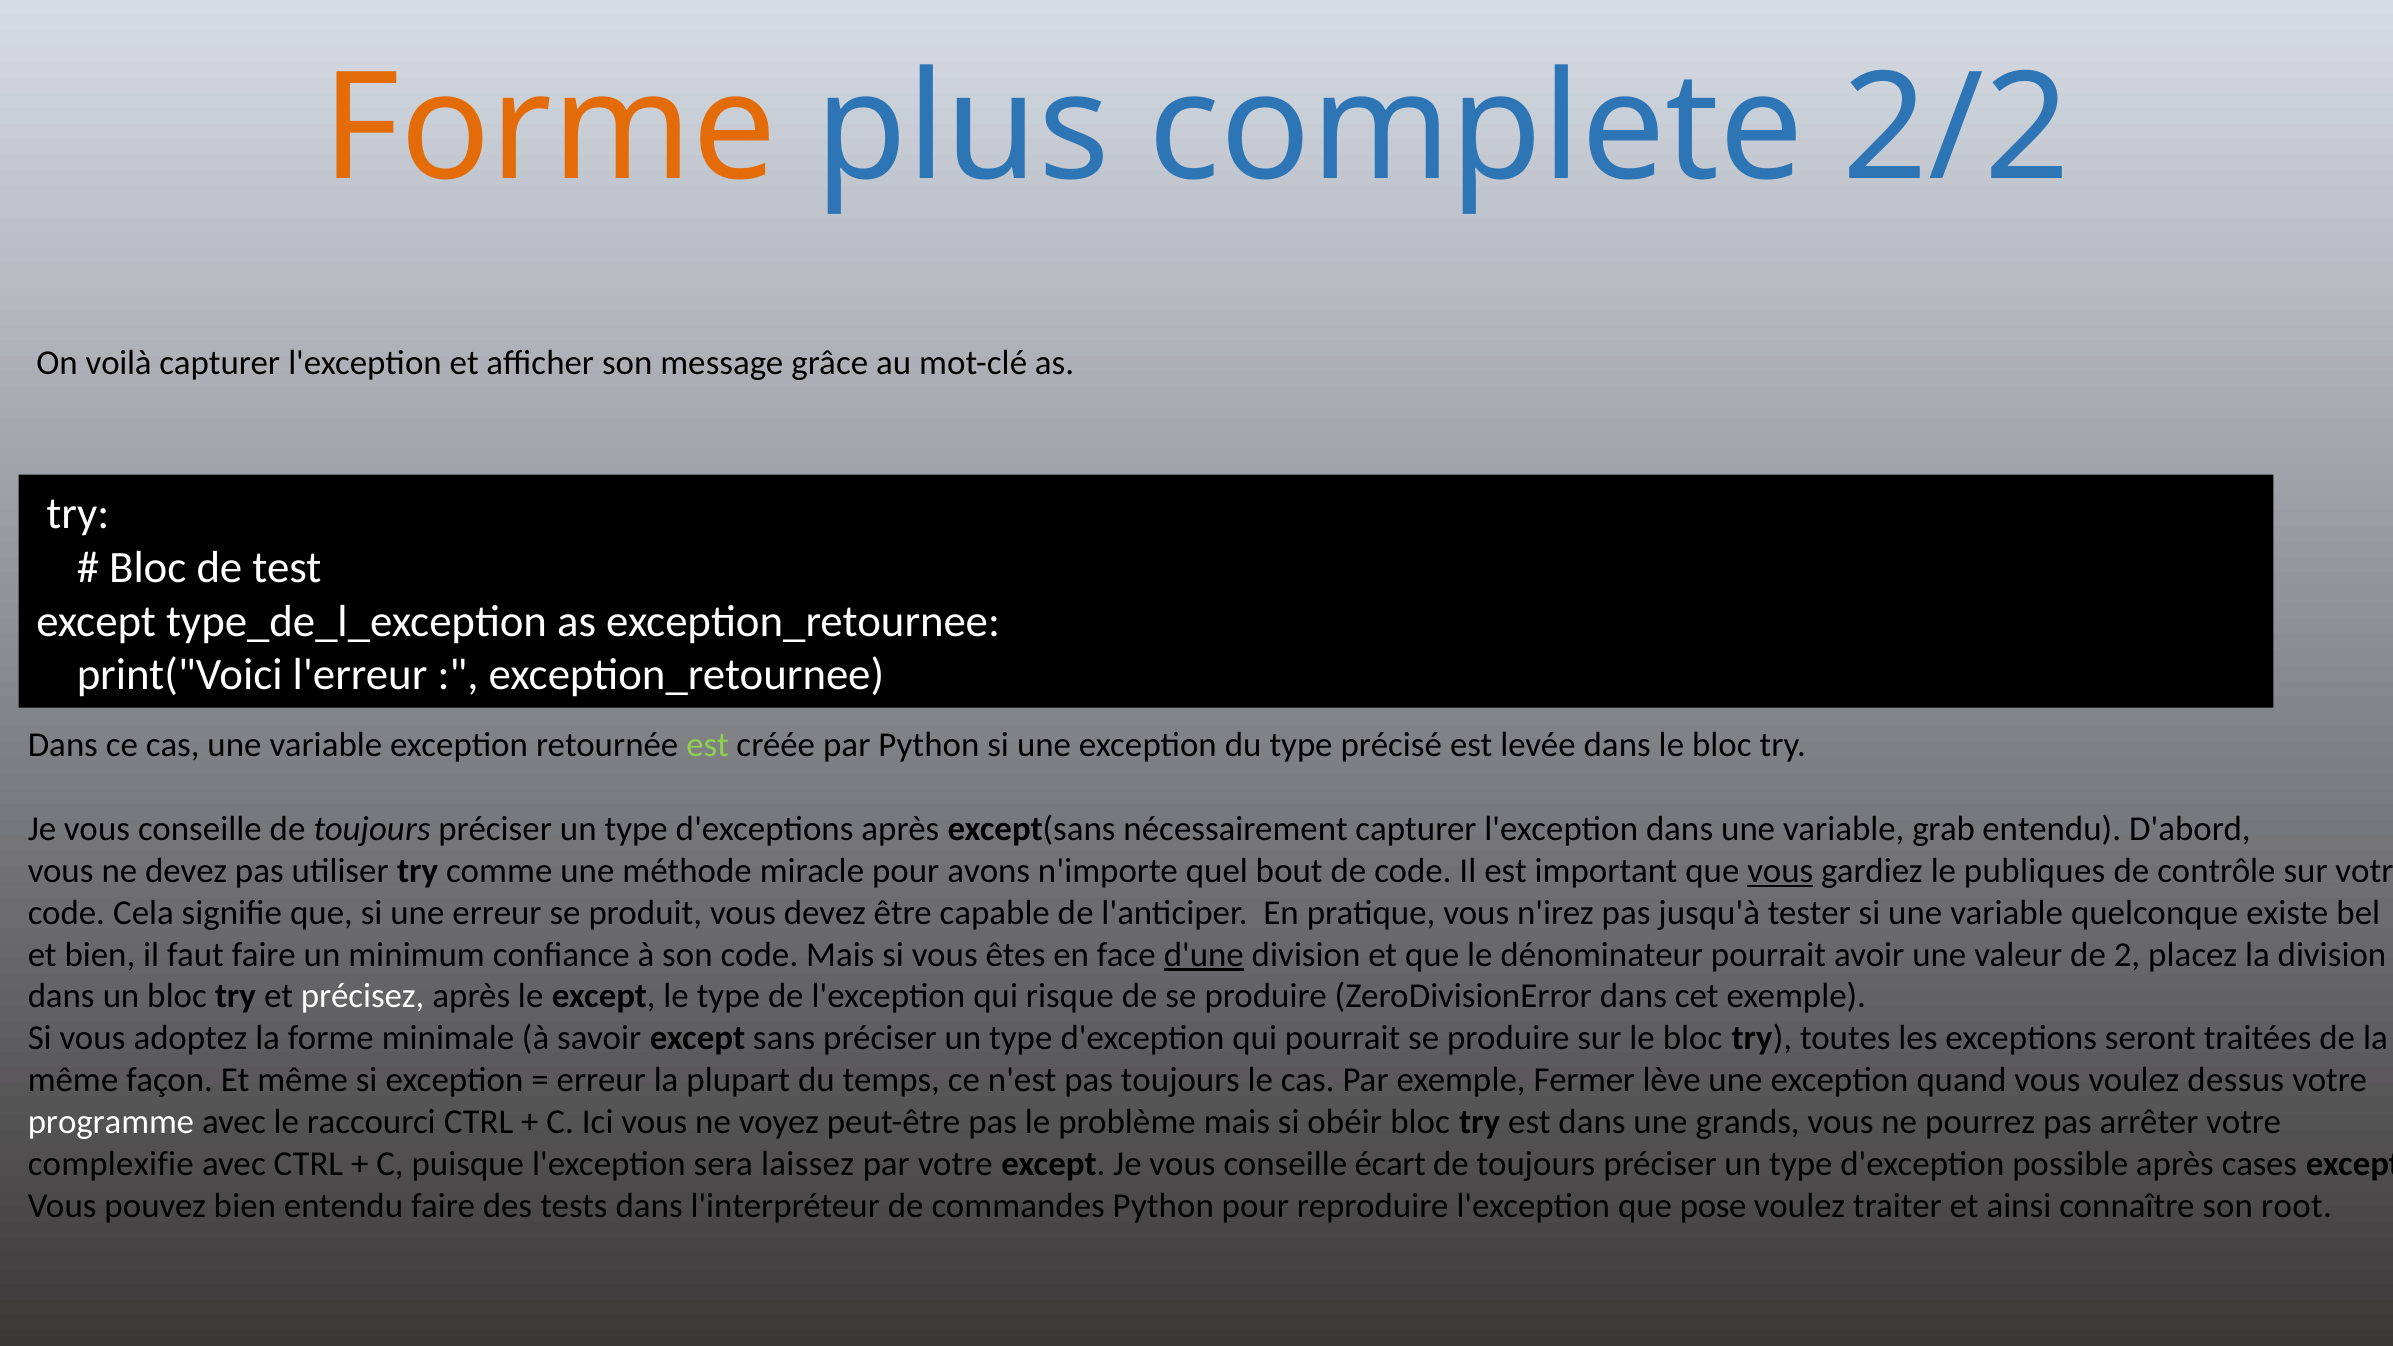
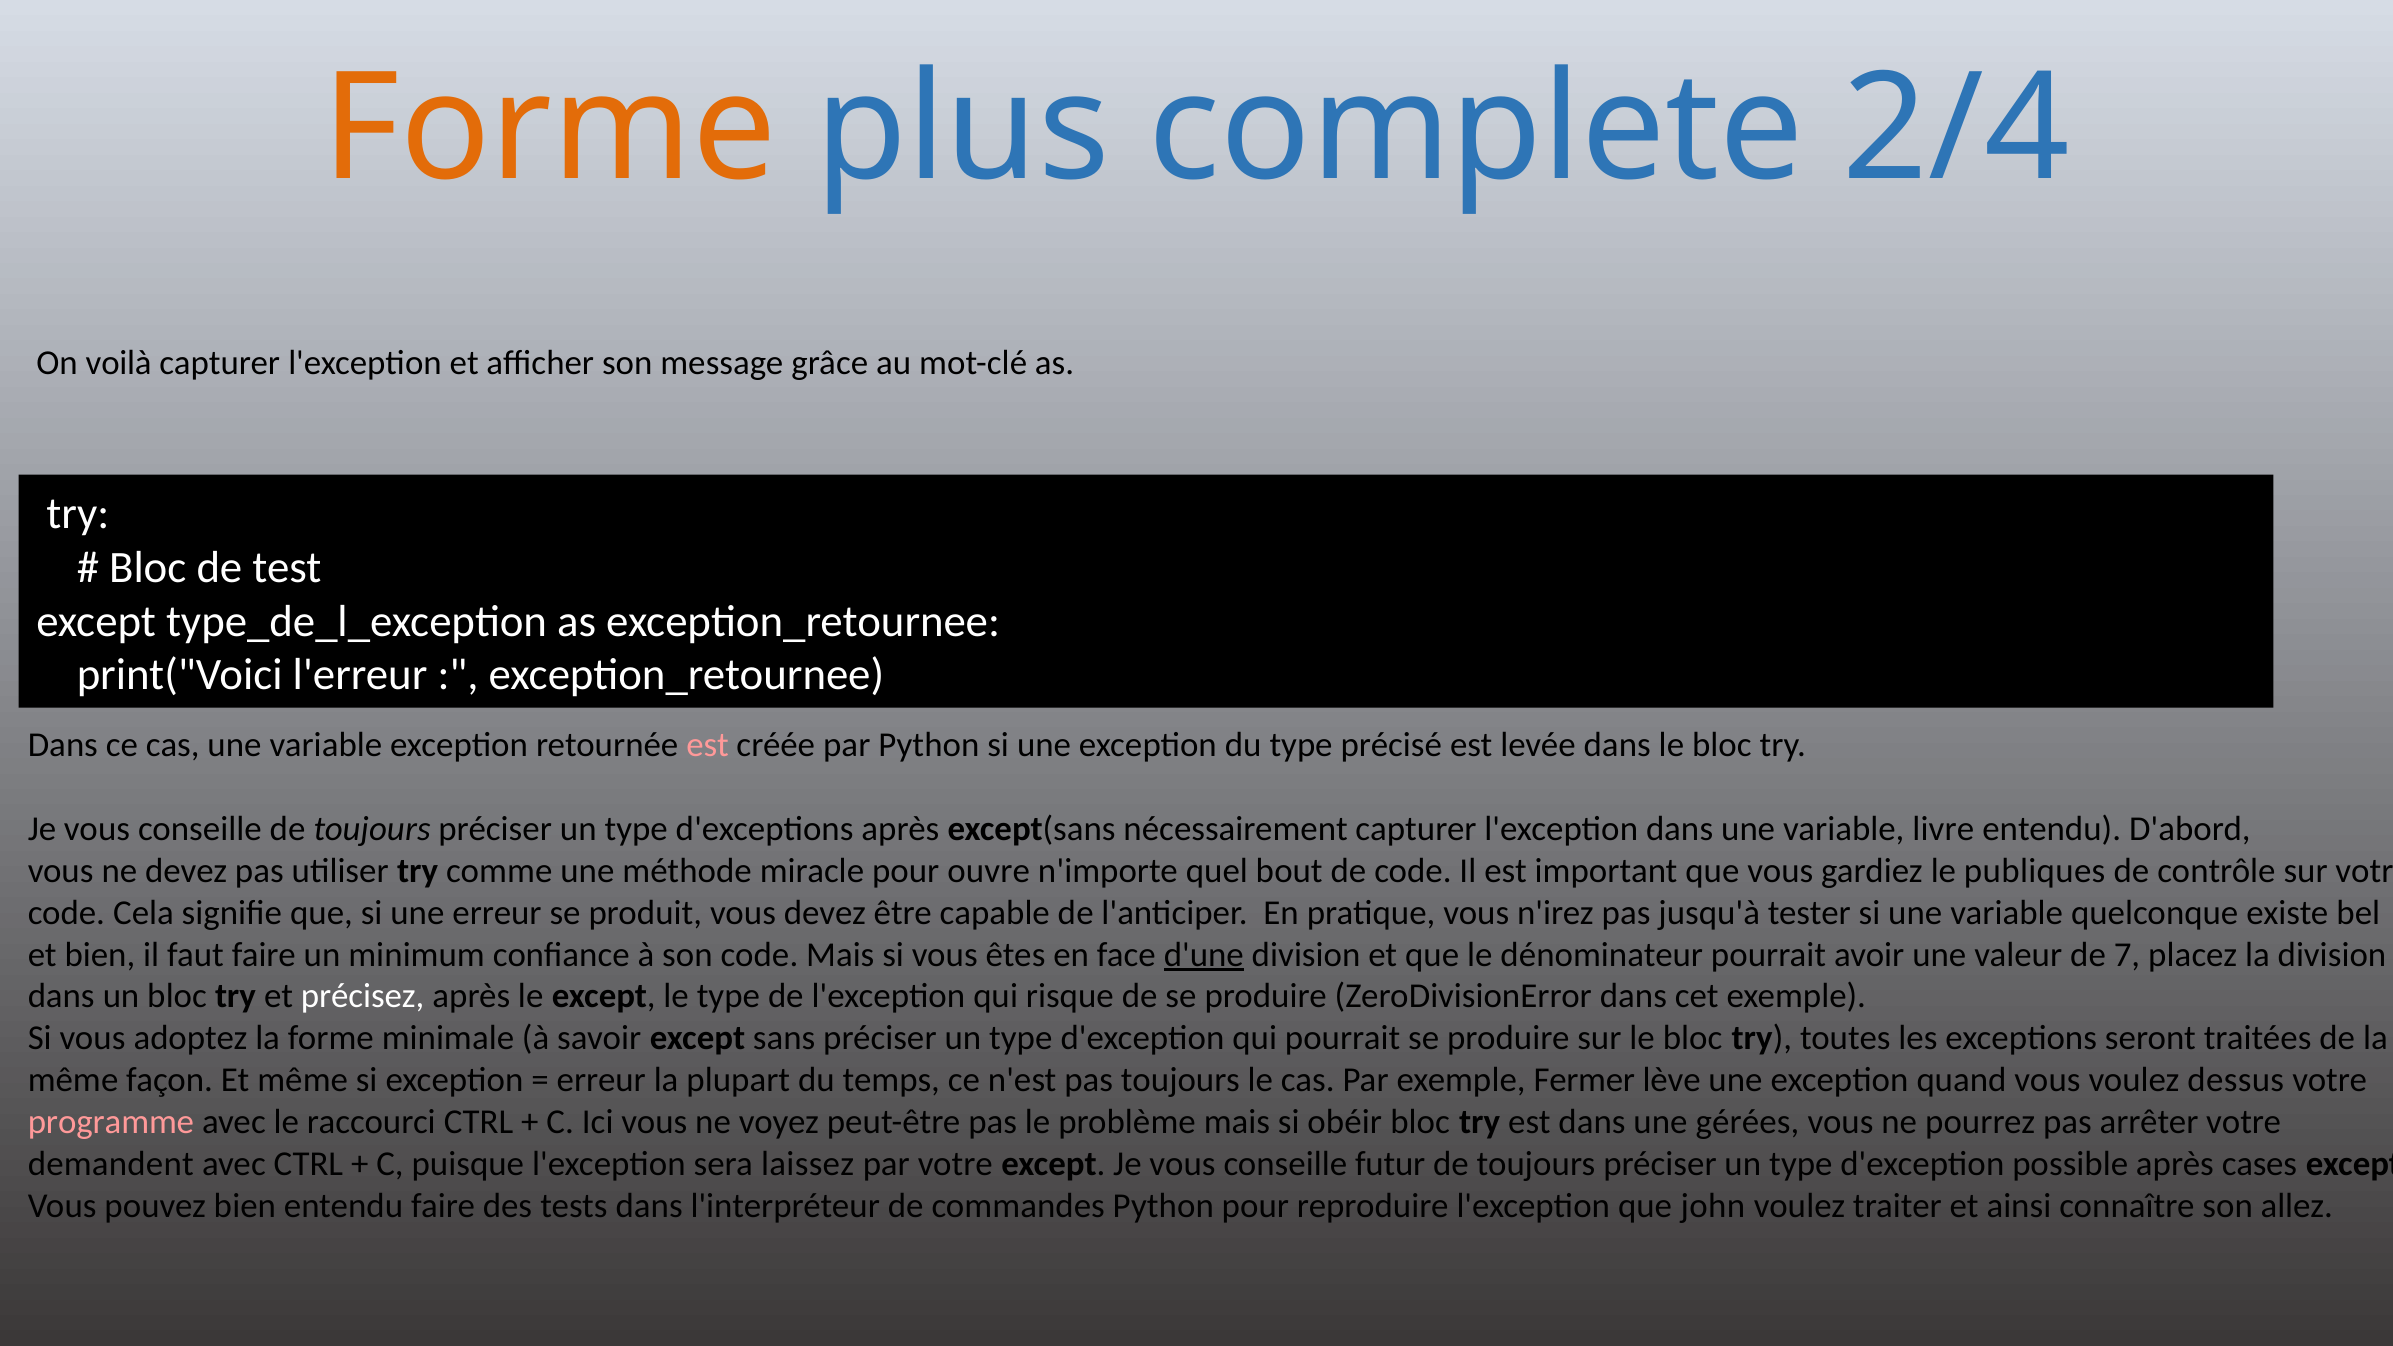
2/2: 2/2 -> 2/4 (1956, 129)
est colour: light green -> pink (708, 745)
grab: grab -> livre (1943, 829)
avons: avons -> ouvre (989, 871)
vous underline: present -> none (1780, 871)
2: 2 -> 7 (2127, 955)
programme colour: white -> pink (111, 1122)
grands: grands -> gérées (1747, 1122)
complexifie: complexifie -> demandent (111, 1164)
écart: écart -> futur (1390, 1164)
pose: pose -> john (1713, 1206)
root: root -> allez (2297, 1206)
